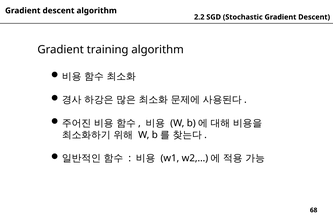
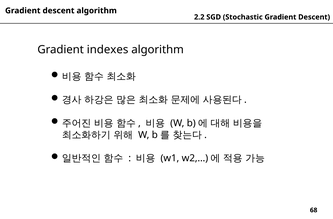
training: training -> indexes (108, 49)
